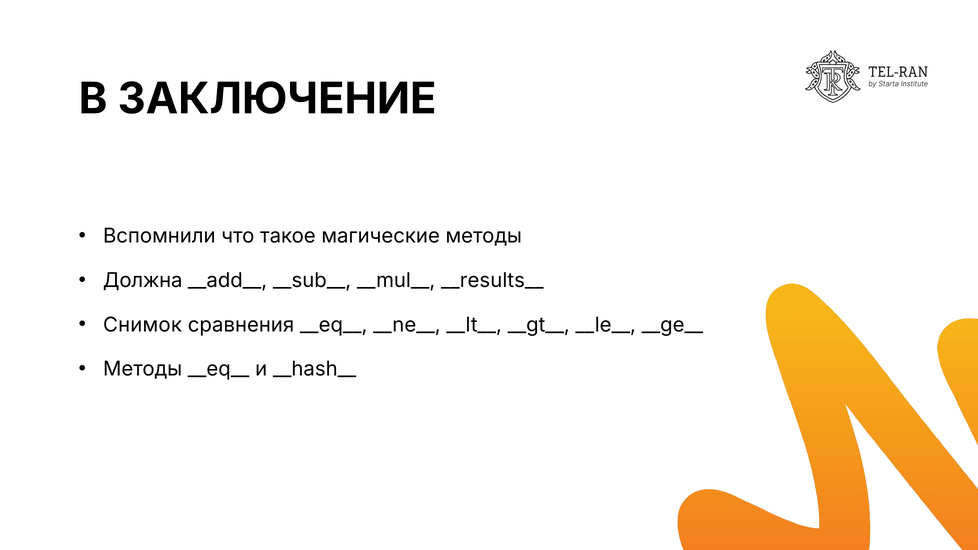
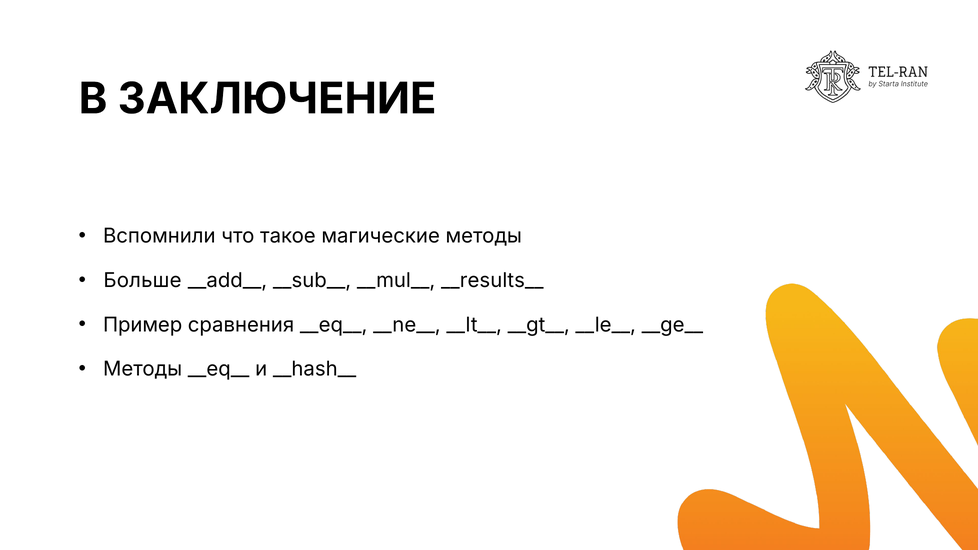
Должна: Должна -> Больше (142, 280)
Снимок: Снимок -> Пример (143, 325)
